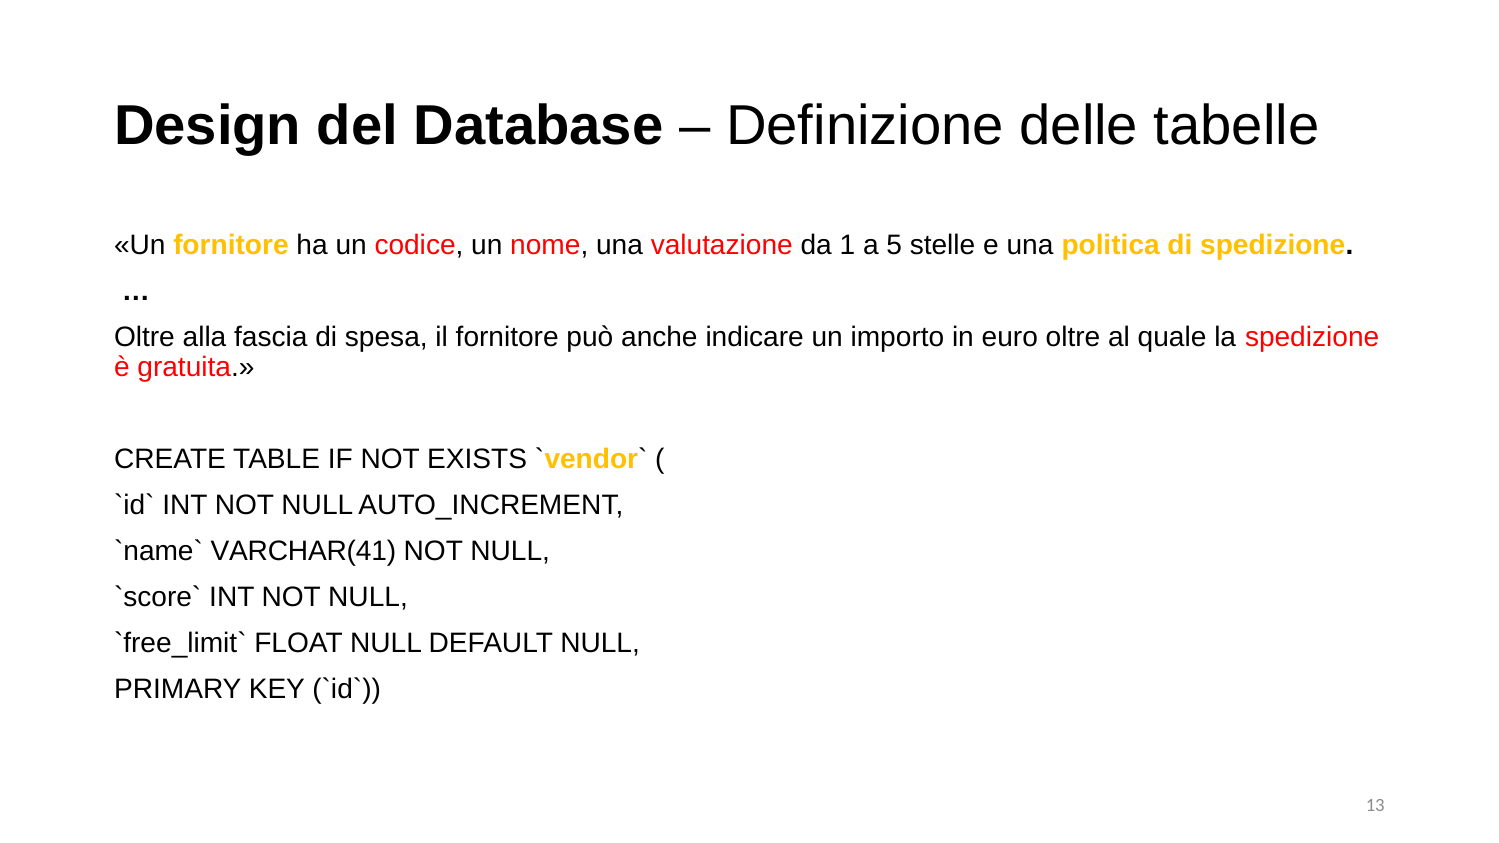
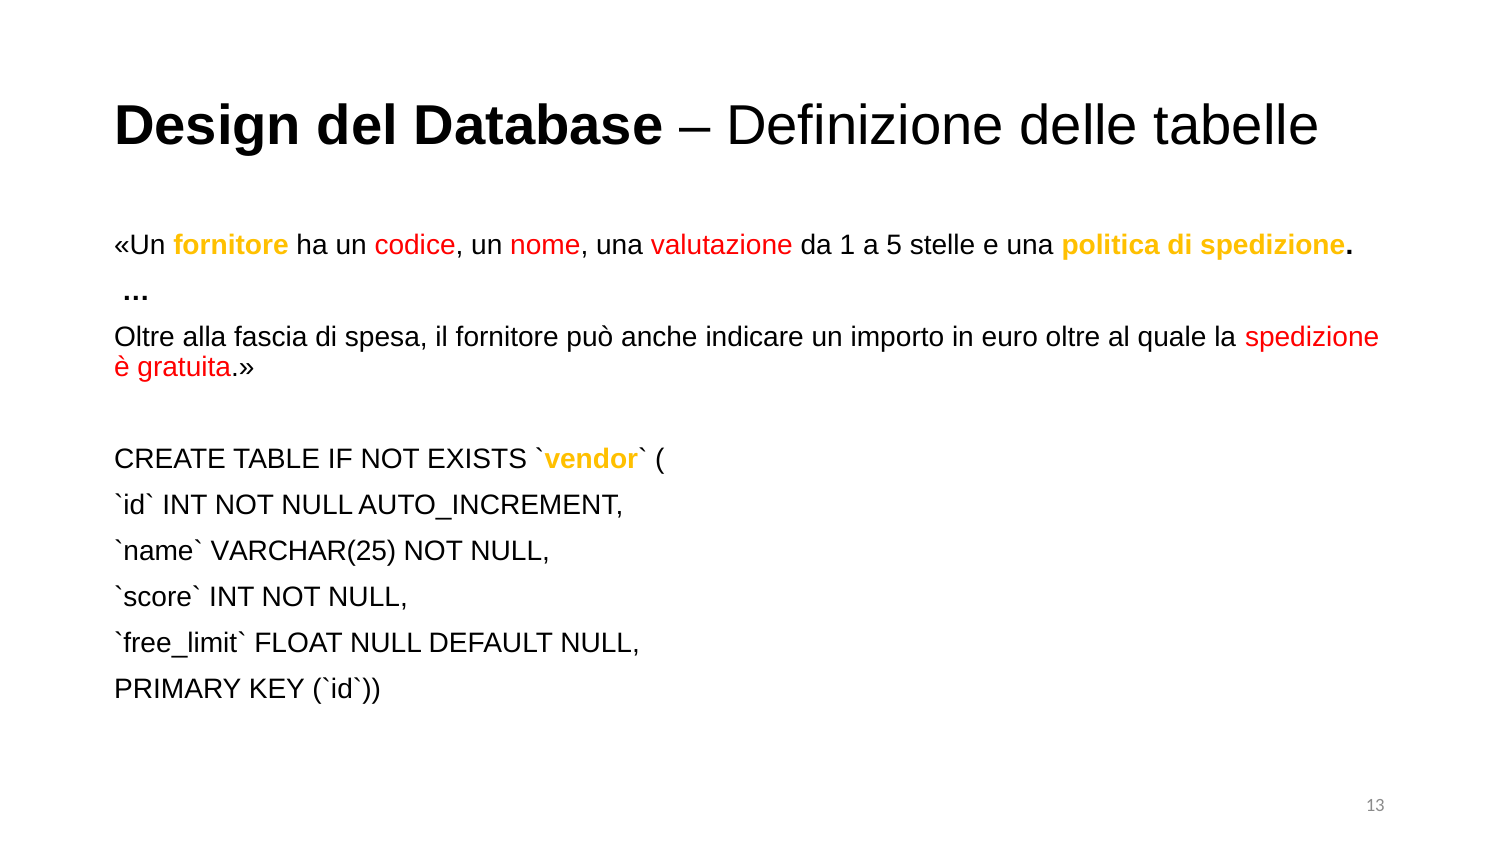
VARCHAR(41: VARCHAR(41 -> VARCHAR(25 (303, 551)
